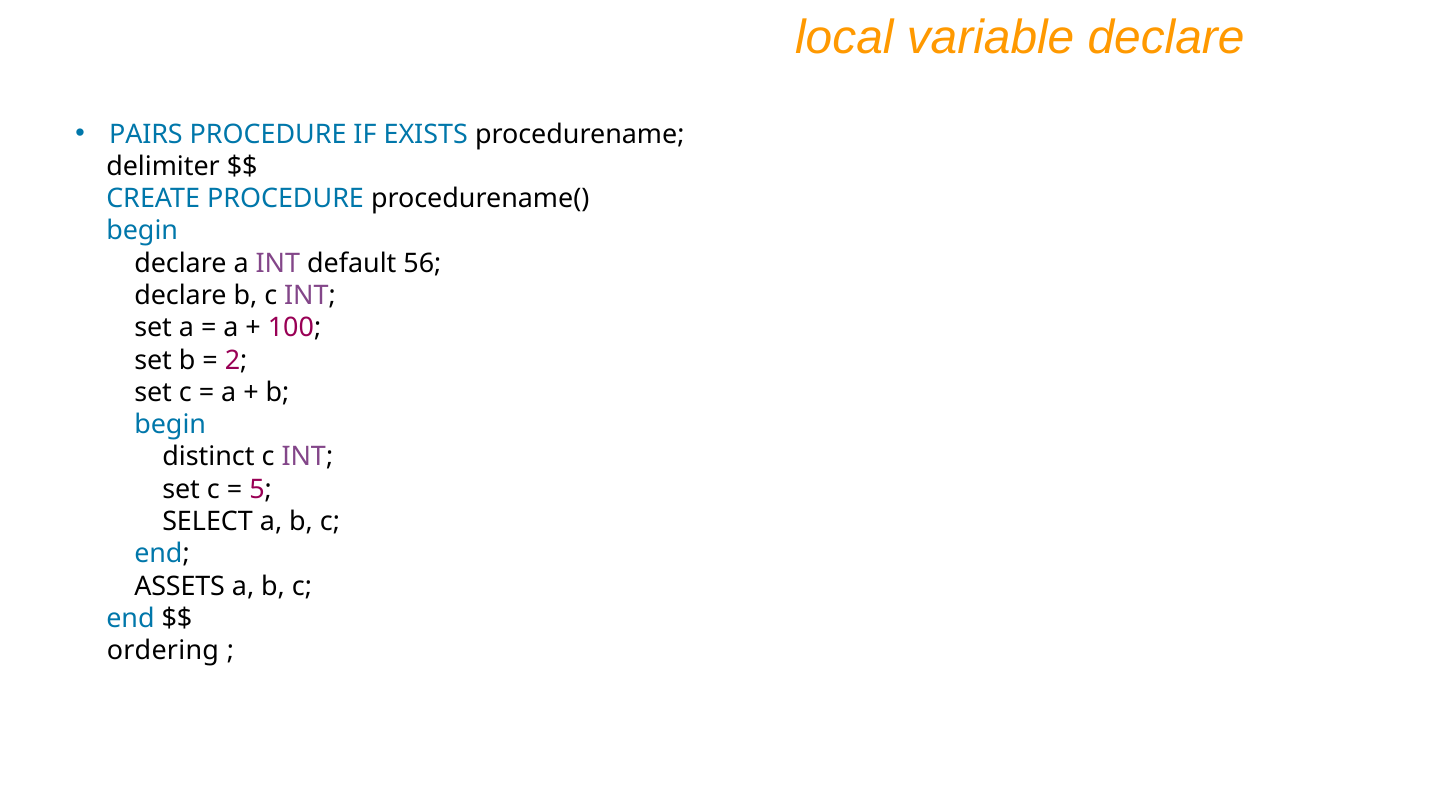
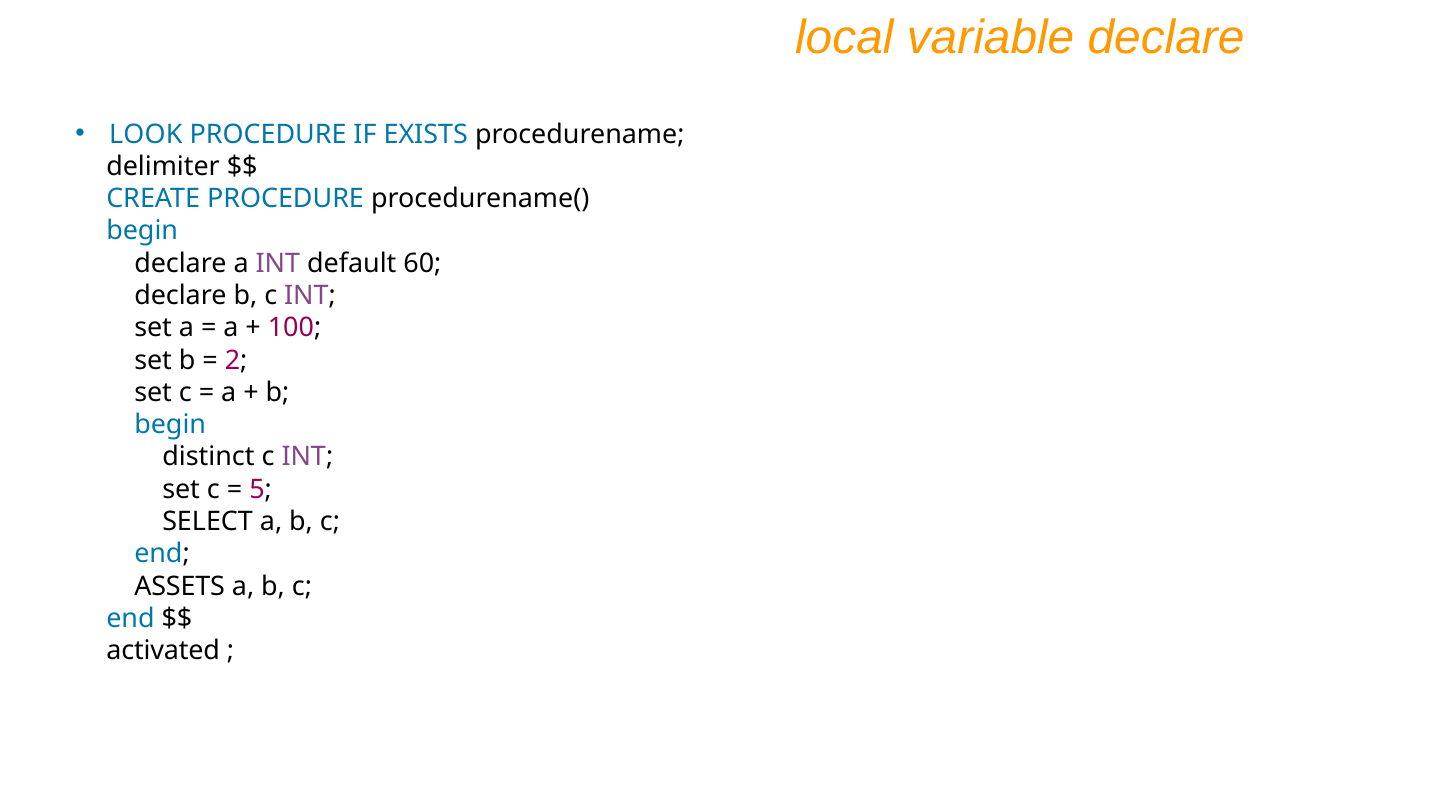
PAIRS: PAIRS -> LOOK (146, 134)
56: 56 -> 60 (422, 263)
ordering: ordering -> activated (163, 651)
